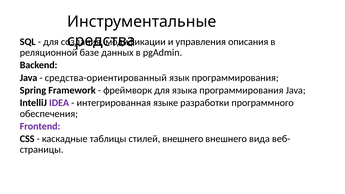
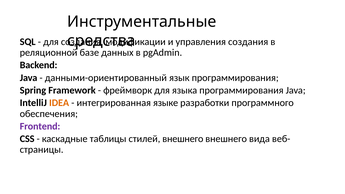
управления описания: описания -> создания (248, 42)
средства-ориентированный: средства-ориентированный -> данными-ориентированный (106, 78)
IDEA colour: purple -> orange (59, 103)
